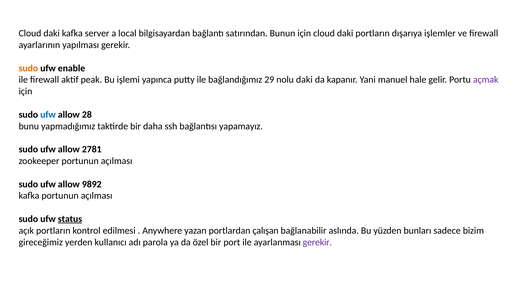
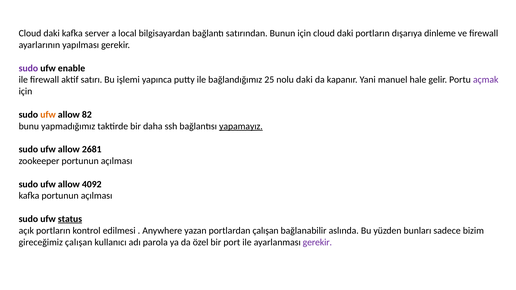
işlemler: işlemler -> dinleme (440, 33)
sudo colour: orange -> purple (28, 68)
peak: peak -> satırı (91, 80)
29: 29 -> 25 (269, 80)
ufw colour: blue -> orange (48, 115)
28: 28 -> 82 (87, 115)
yapamayız underline: none -> present (241, 126)
2781: 2781 -> 2681 (92, 149)
9892: 9892 -> 4092 (92, 184)
gireceğimiz yerden: yerden -> çalışan (79, 242)
